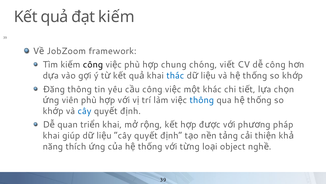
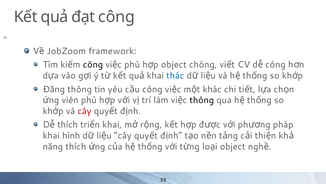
đạt kiếm: kiếm -> công (117, 17)
chung: chung -> object (174, 64)
thông colour: blue -> black (202, 100)
cây colour: blue -> red (84, 111)
quan: quan -> thích (68, 124)
giúp: giúp -> hình (71, 135)
